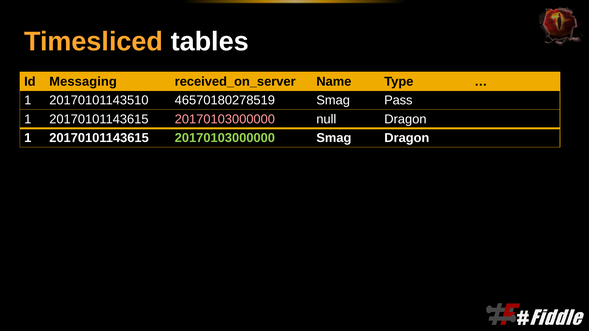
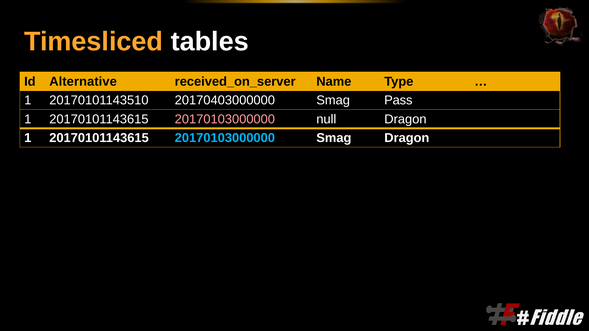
Messaging: Messaging -> Alternative (83, 82)
46570180278519: 46570180278519 -> 20170403000000 (225, 100)
20170103000000 colour: light green -> light blue (225, 138)
